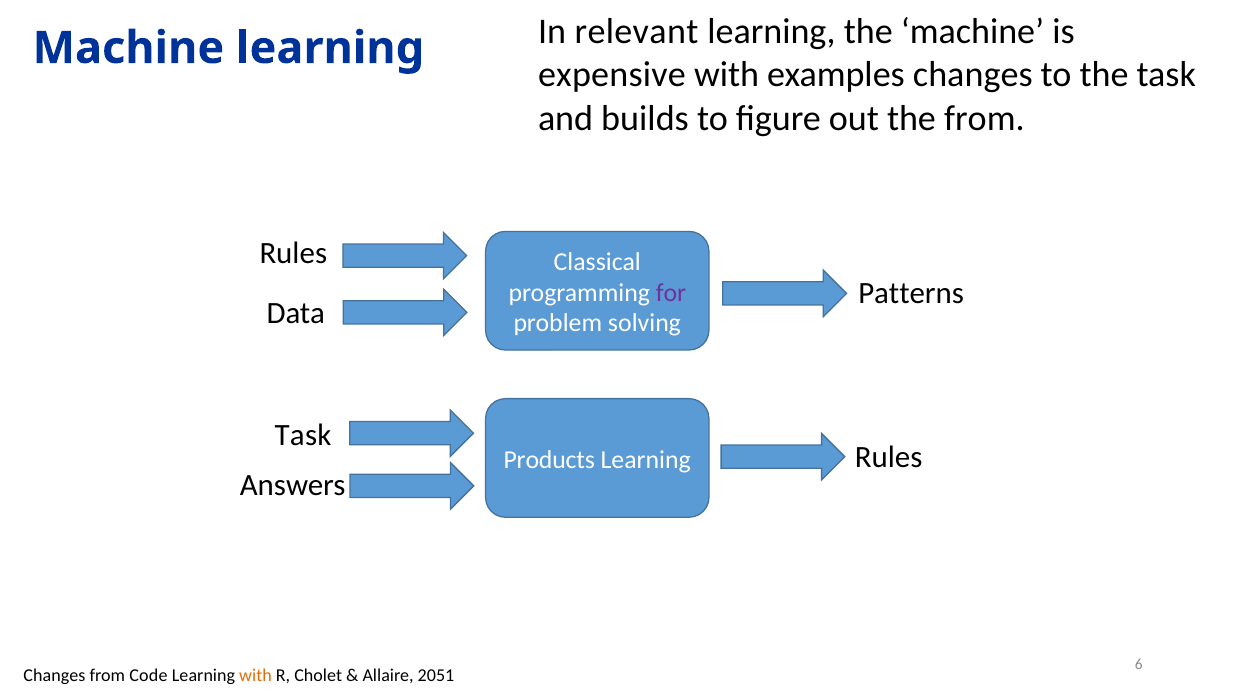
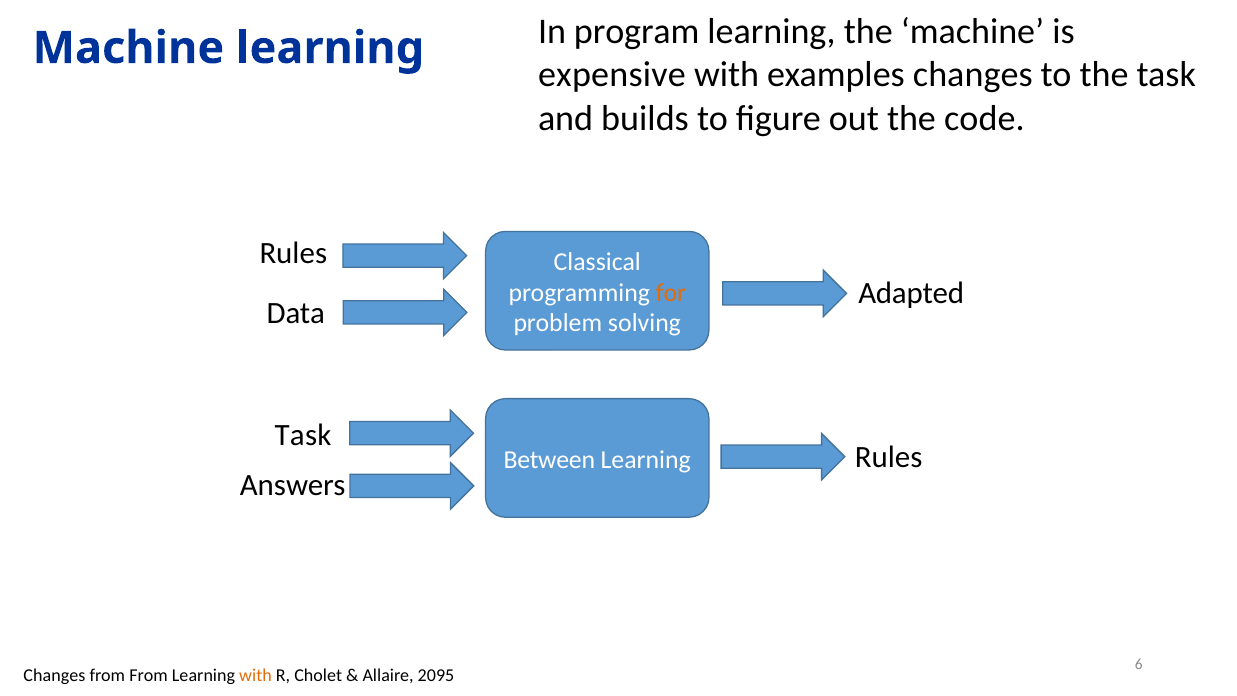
relevant: relevant -> program (637, 32)
the from: from -> code (984, 118)
Patterns: Patterns -> Adapted (911, 293)
for colour: purple -> orange (671, 292)
Products: Products -> Between (549, 460)
from Code: Code -> From (149, 676)
2051: 2051 -> 2095 (436, 676)
